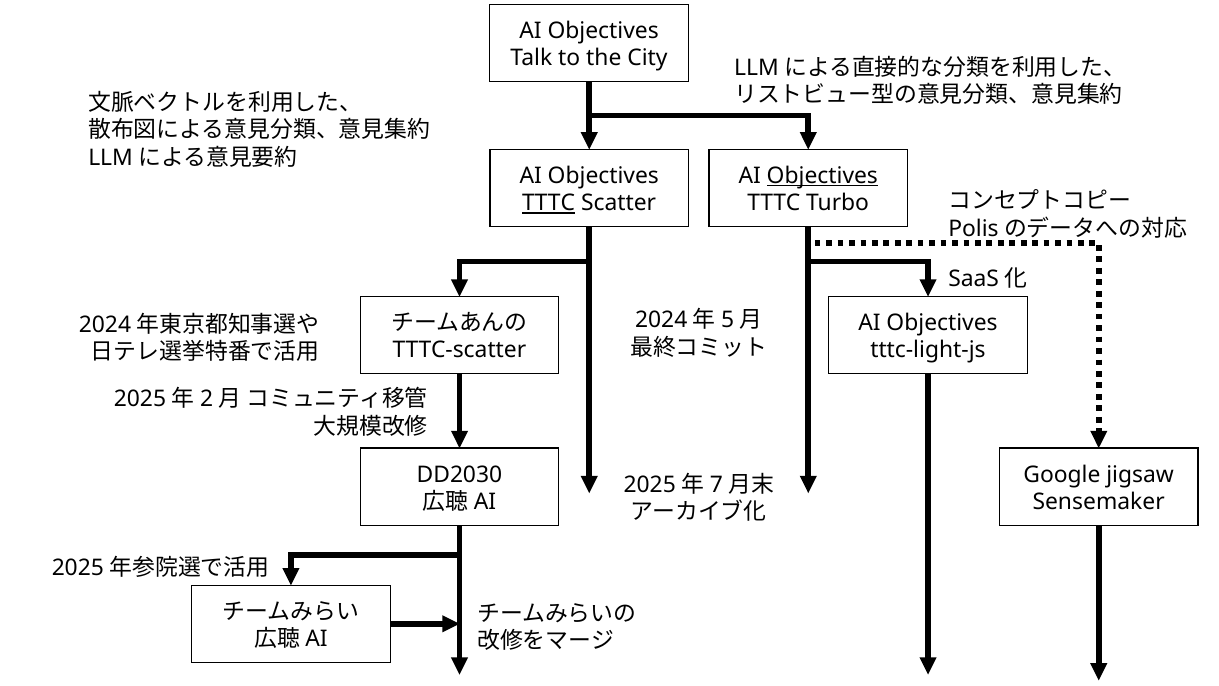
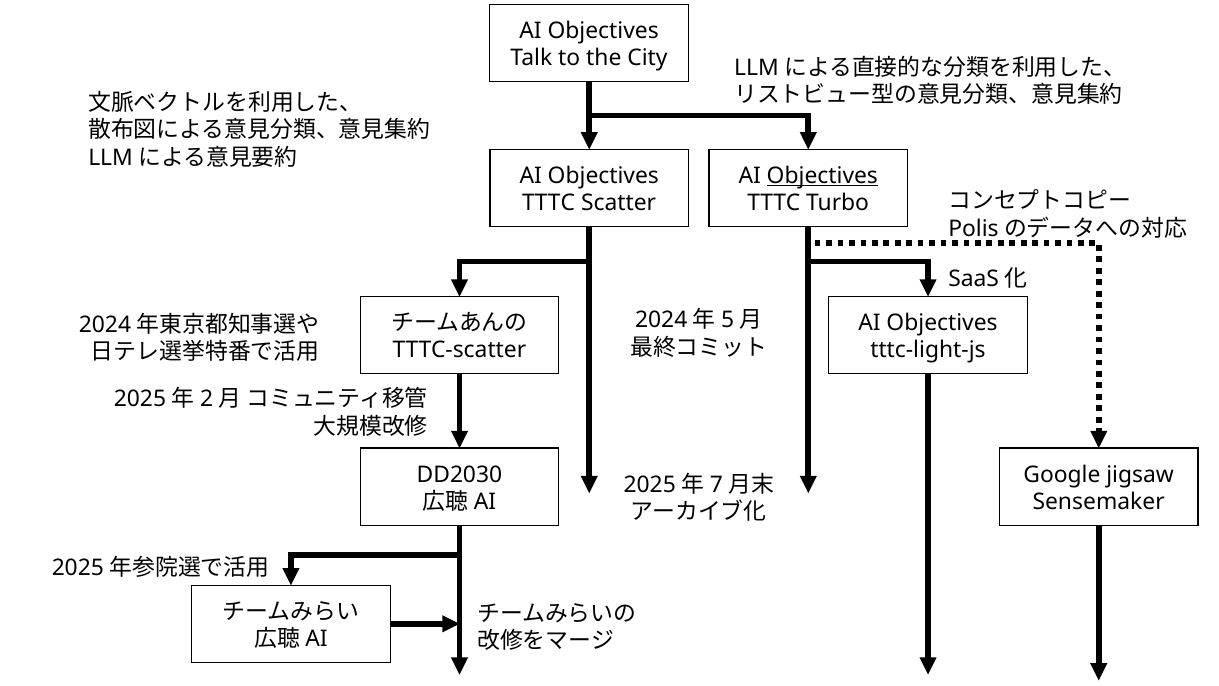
TTTC underline: present -> none (549, 203)
